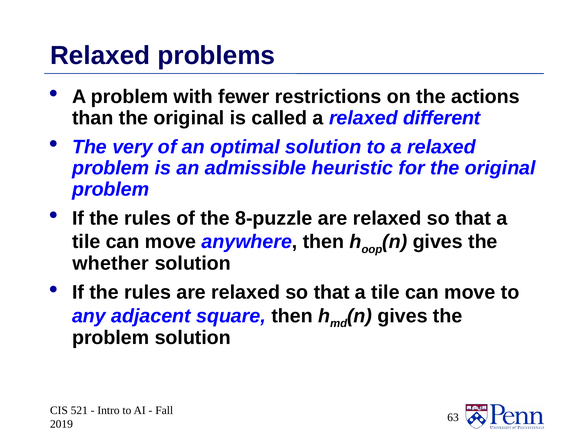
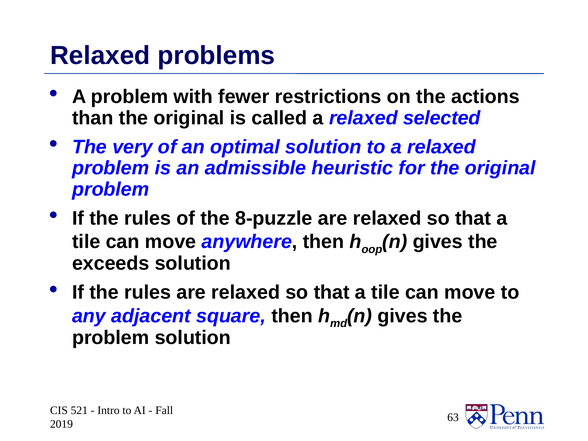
different: different -> selected (442, 118)
whether: whether -> exceeds (111, 263)
